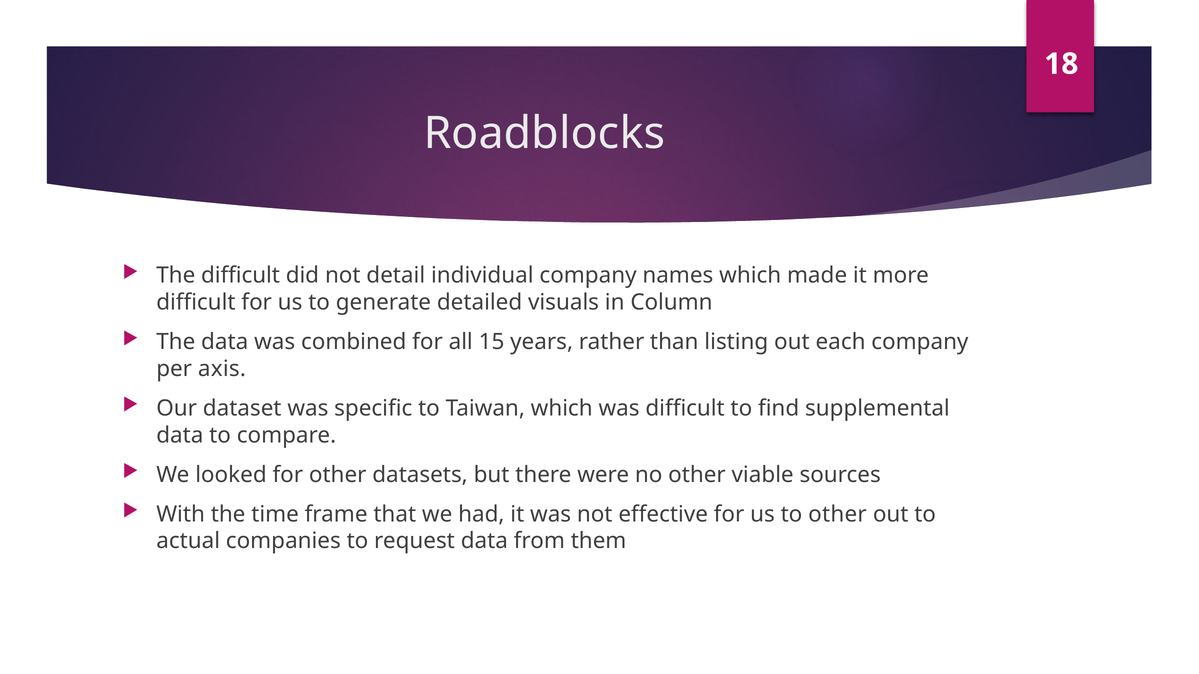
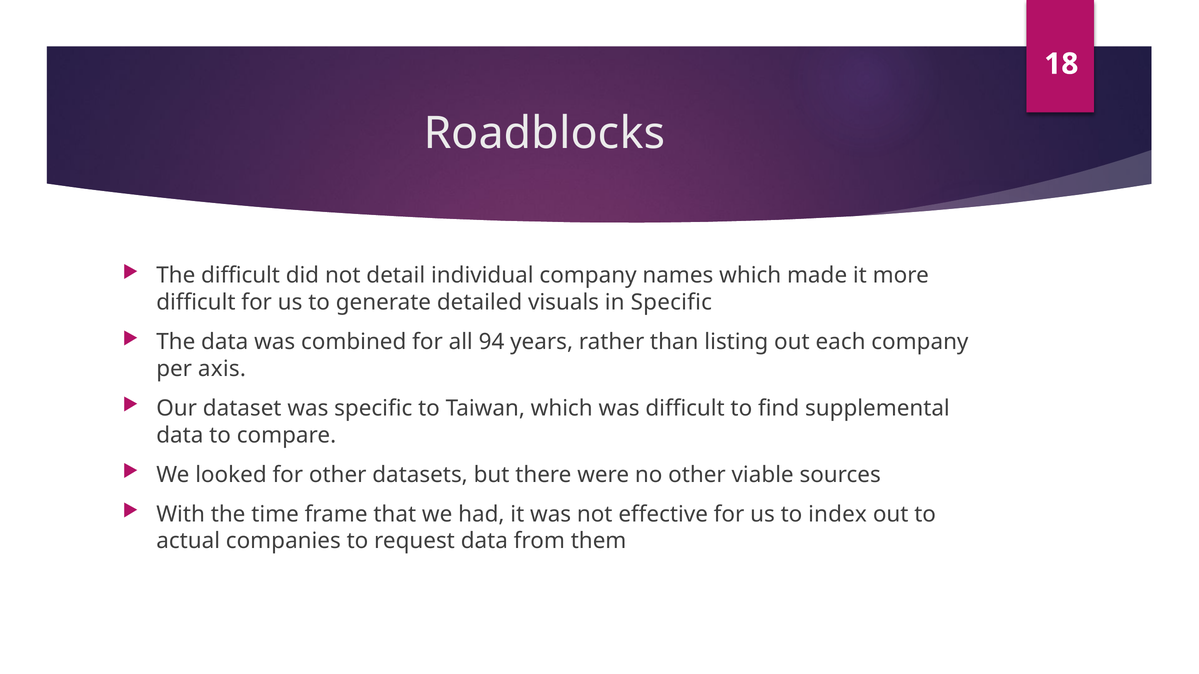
in Column: Column -> Specific (671, 303)
15: 15 -> 94 (492, 342)
to other: other -> index (838, 514)
